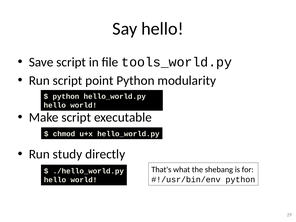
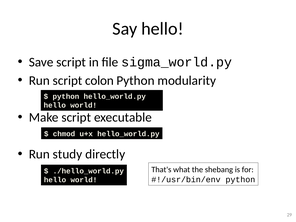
tools_world.py: tools_world.py -> sigma_world.py (177, 62)
point: point -> colon (99, 81)
